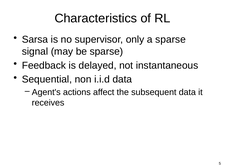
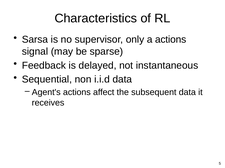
a sparse: sparse -> actions (171, 40)
